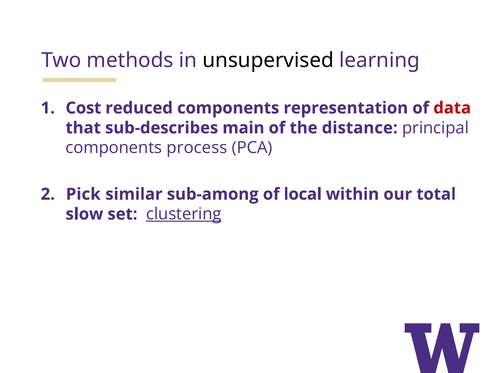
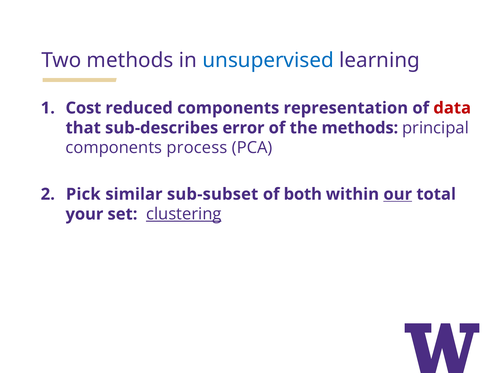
unsupervised colour: black -> blue (268, 60)
main: main -> error (243, 128)
the distance: distance -> methods (360, 128)
sub-among: sub-among -> sub-subset (213, 194)
local: local -> both (303, 194)
our underline: none -> present (398, 194)
slow: slow -> your (84, 214)
